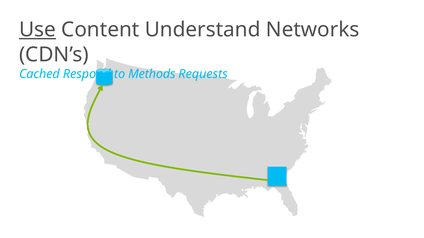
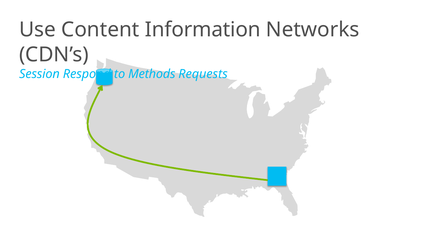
Use underline: present -> none (38, 30)
Understand: Understand -> Information (203, 30)
Cached: Cached -> Session (39, 74)
